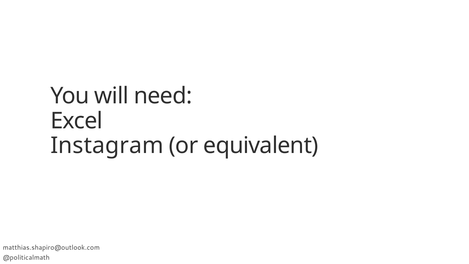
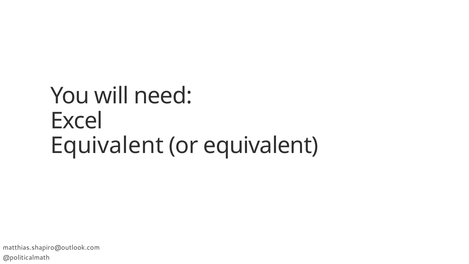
Instagram: Instagram -> Equivalent (107, 146)
